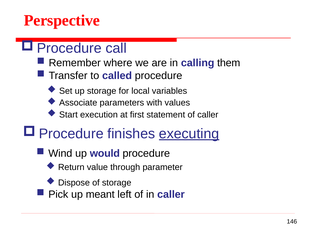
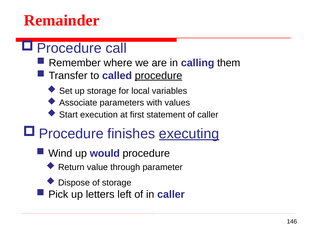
Perspective: Perspective -> Remainder (62, 20)
procedure underline: none -> present (159, 76)
meant: meant -> letters (100, 194)
